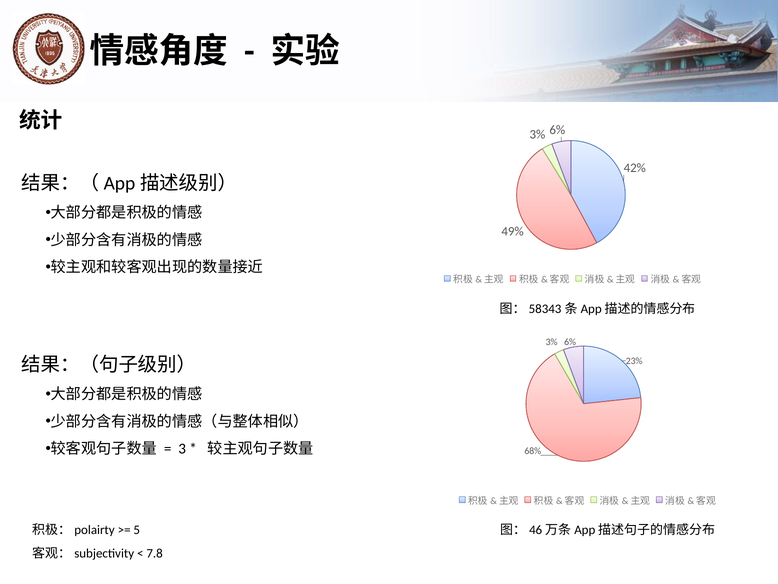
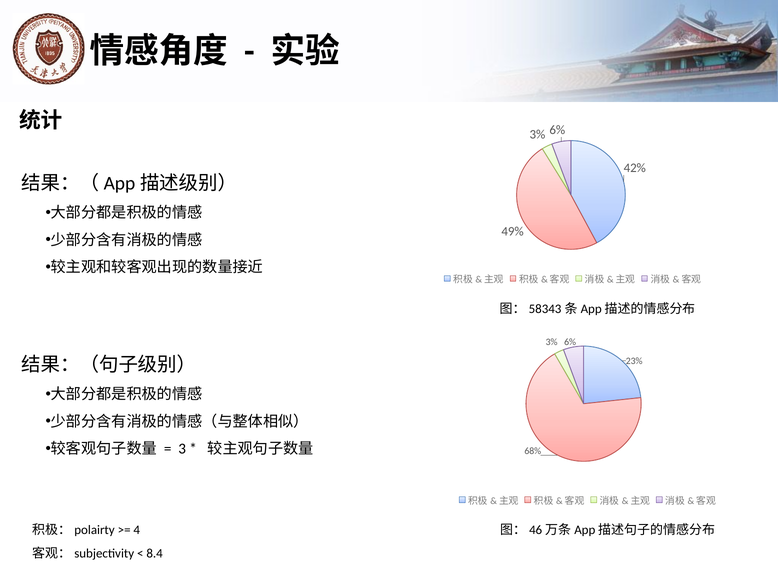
5: 5 -> 4 (137, 529)
7.8: 7.8 -> 8.4 (155, 553)
